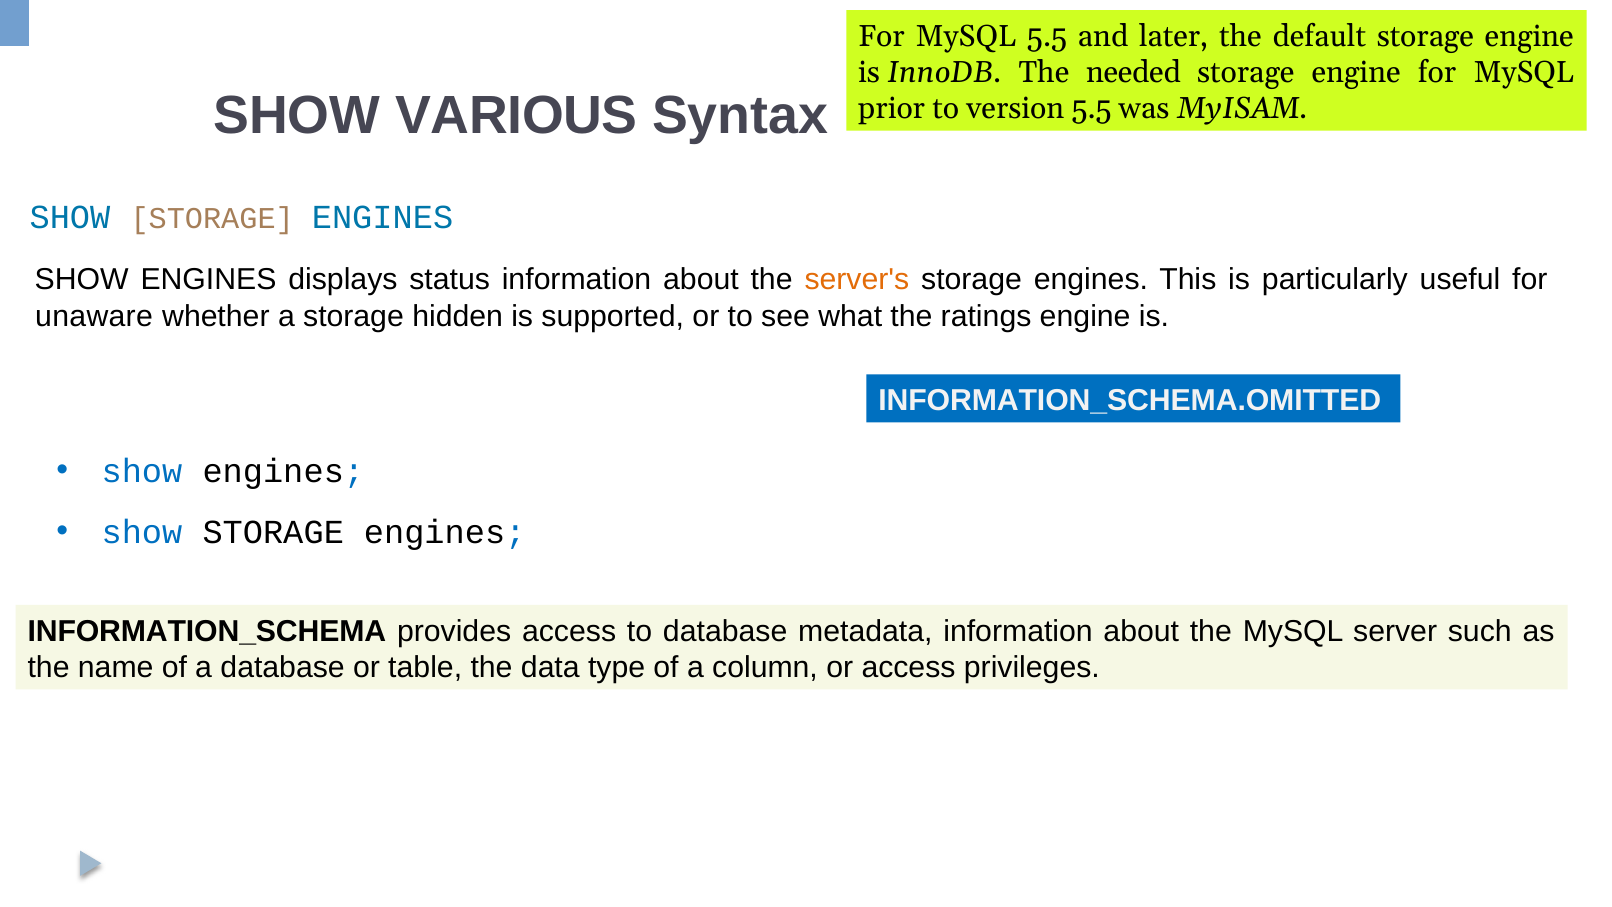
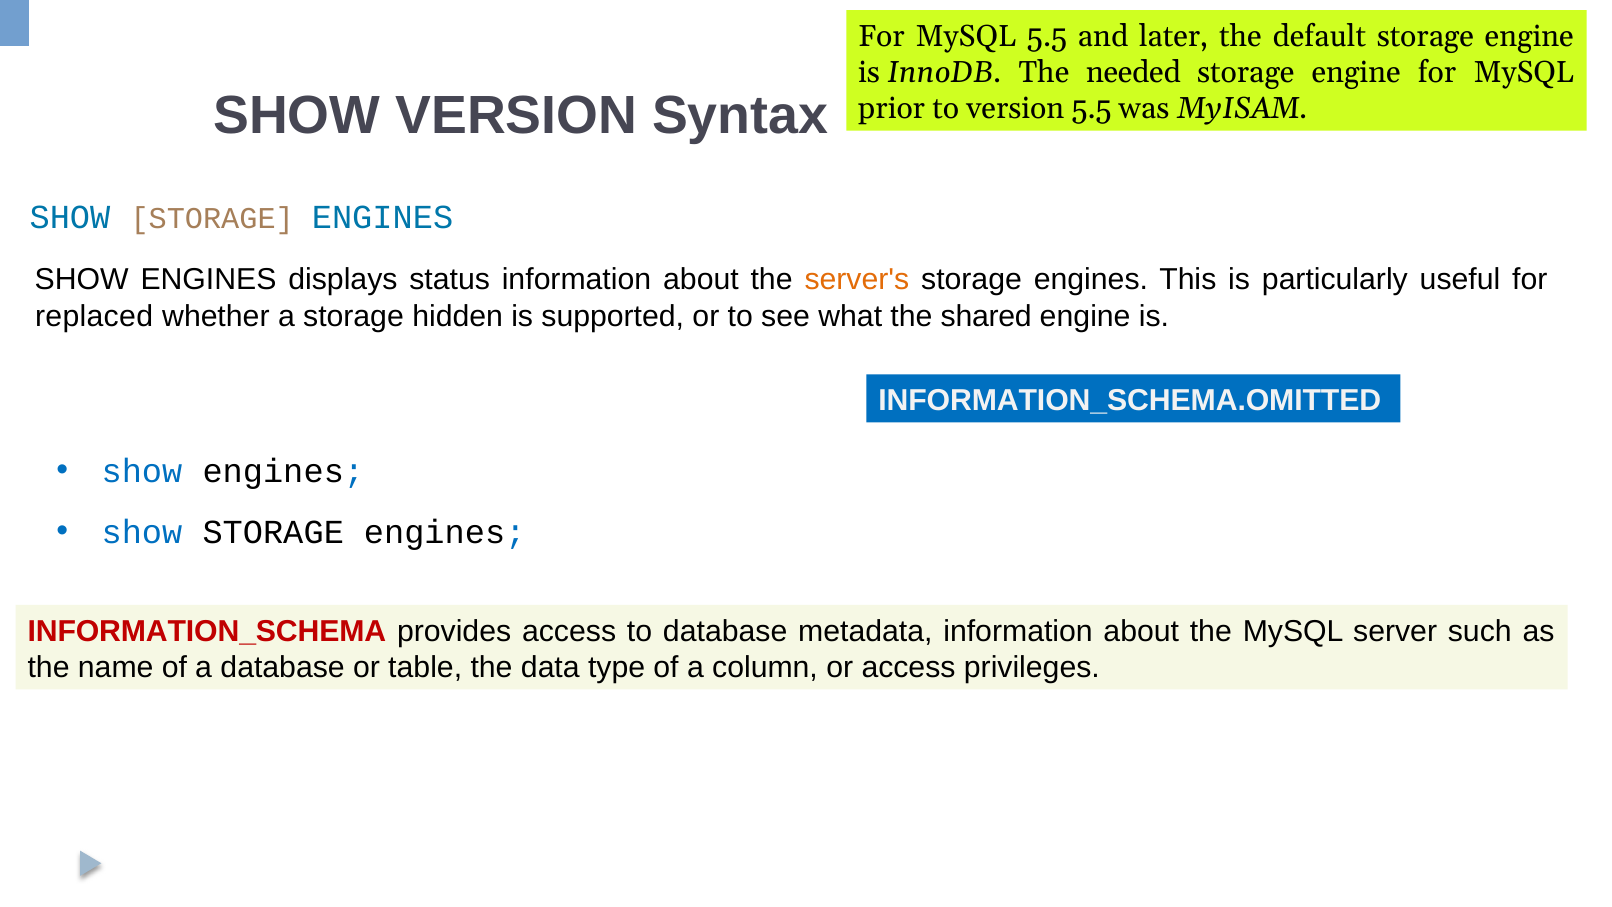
SHOW VARIOUS: VARIOUS -> VERSION (516, 116)
unaware: unaware -> replaced (94, 316)
ratings: ratings -> shared (986, 316)
INFORMATION_SCHEMA colour: black -> red (207, 631)
